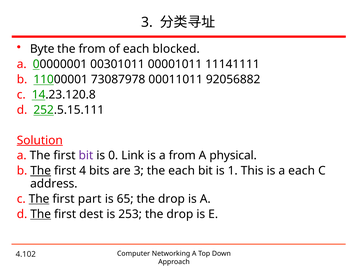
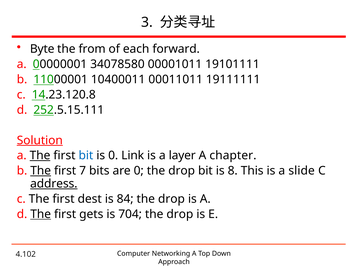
blocked: blocked -> forward (176, 49)
00301011: 00301011 -> 34078580 (117, 64)
11141111: 11141111 -> 19101111 (232, 64)
73087978: 73087978 -> 10400011 (118, 79)
92056882: 92056882 -> 19111111 (233, 79)
The underline: none -> present (40, 155)
bit colour: purple -> blue (86, 155)
a from: from -> layer (182, 155)
physical: physical -> chapter (233, 155)
4: 4 -> 7 (83, 171)
are 3: 3 -> 0 (139, 171)
each: each -> drop (182, 171)
1: 1 -> 8 (233, 171)
a each: each -> slide (302, 171)
address underline: none -> present (54, 183)
The underline: present -> none (39, 199)
part: part -> dest (90, 199)
65: 65 -> 84 (125, 199)
dest: dest -> gets (91, 214)
253: 253 -> 704 (130, 214)
